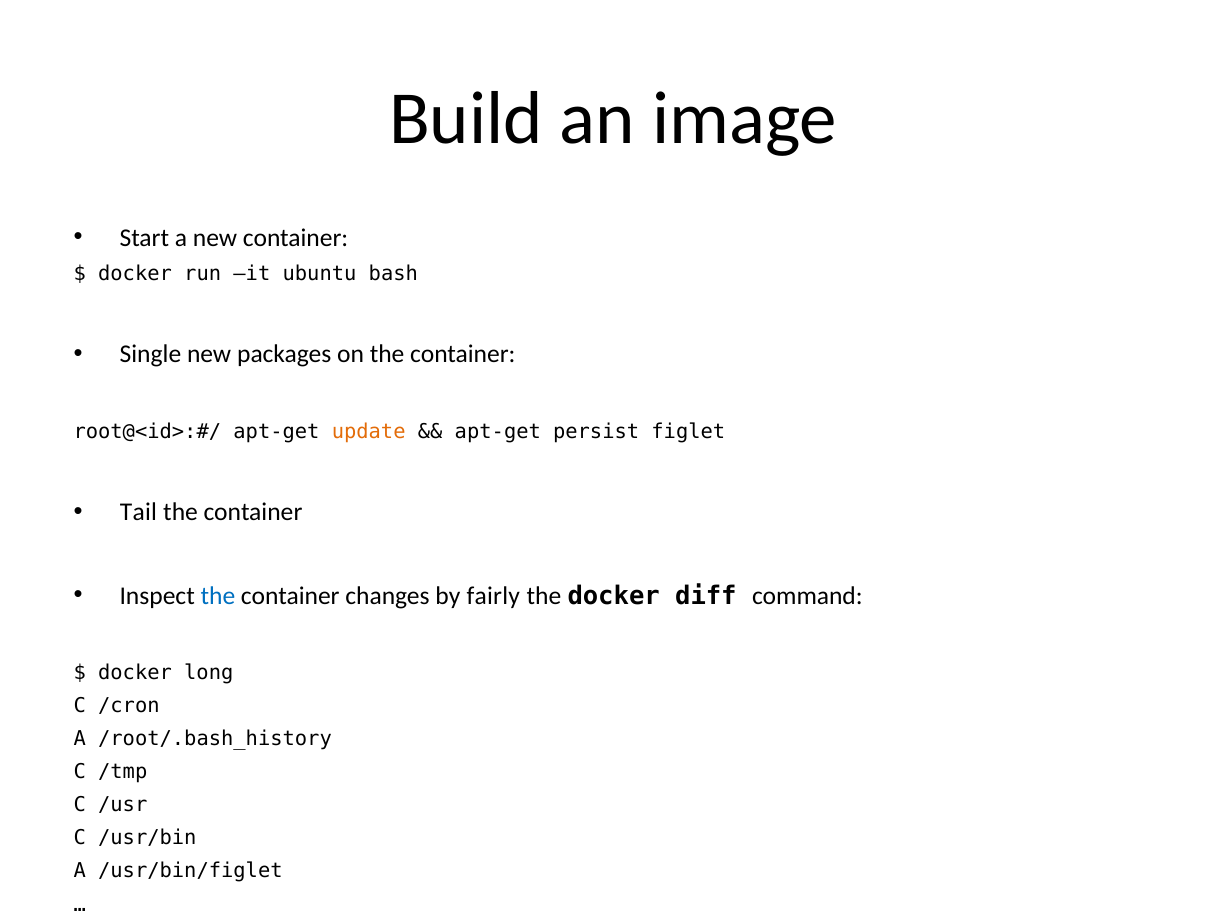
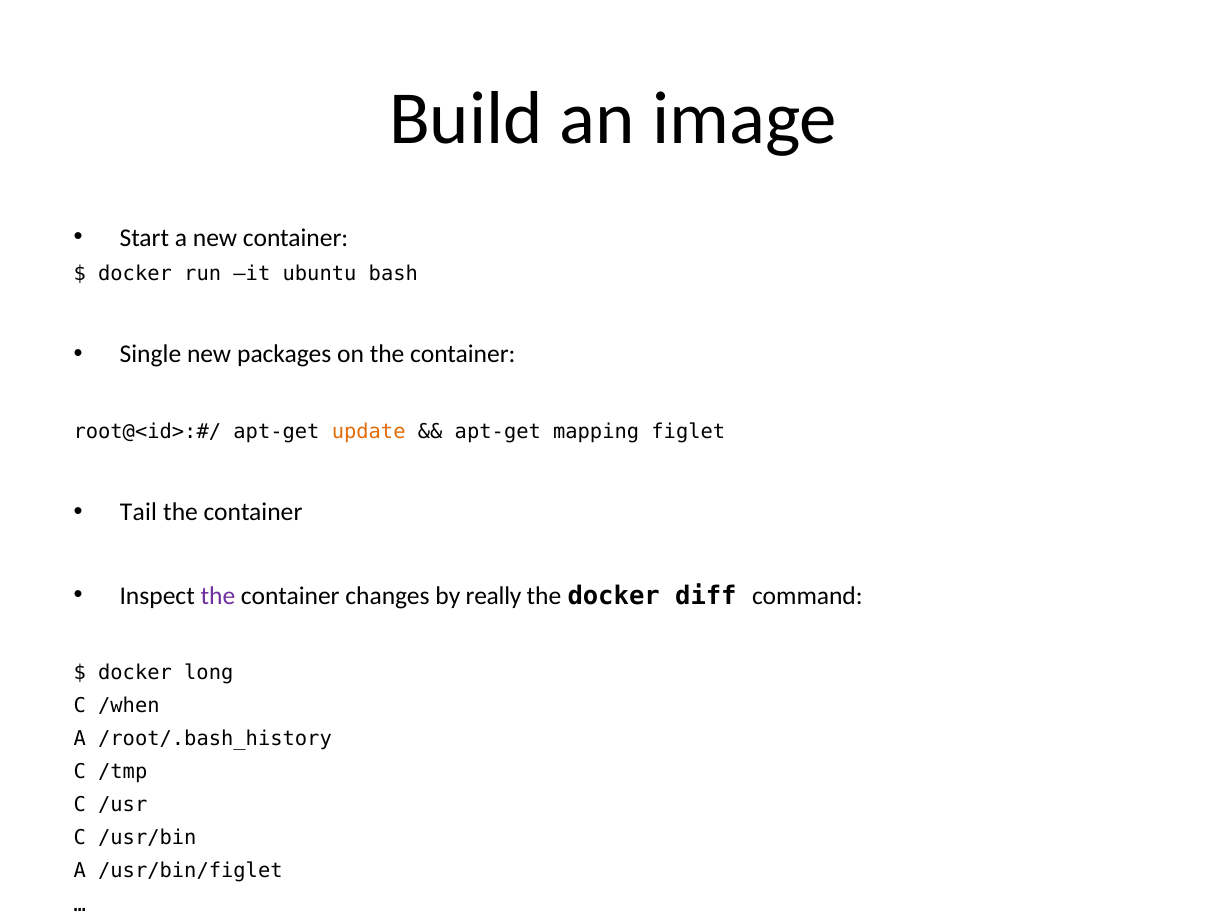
persist: persist -> mapping (596, 432)
the colour: blue -> purple (218, 596)
fairly: fairly -> really (494, 596)
/cron: /cron -> /when (129, 706)
